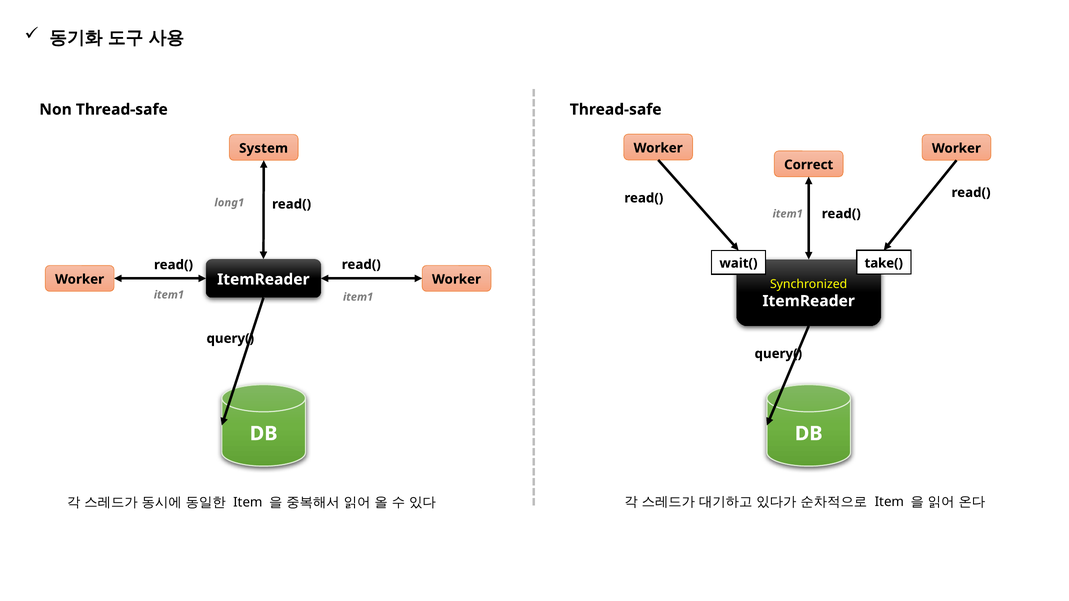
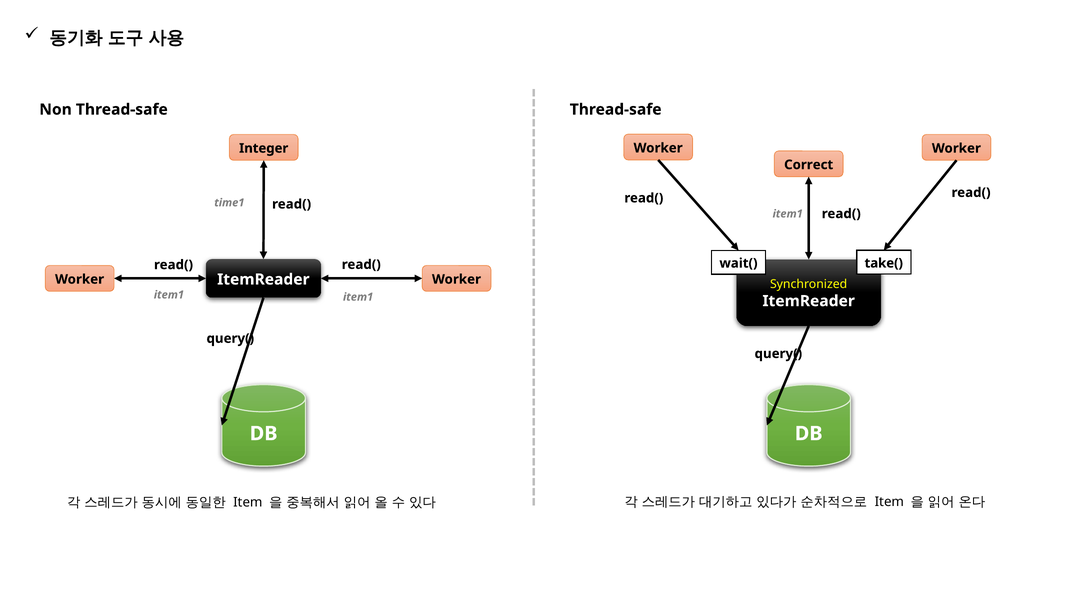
System: System -> Integer (264, 148)
long1: long1 -> time1 (229, 203)
